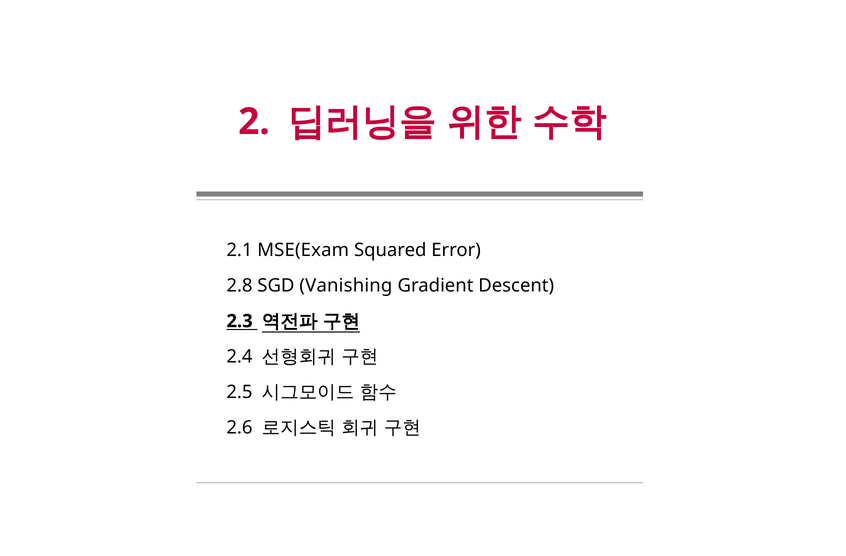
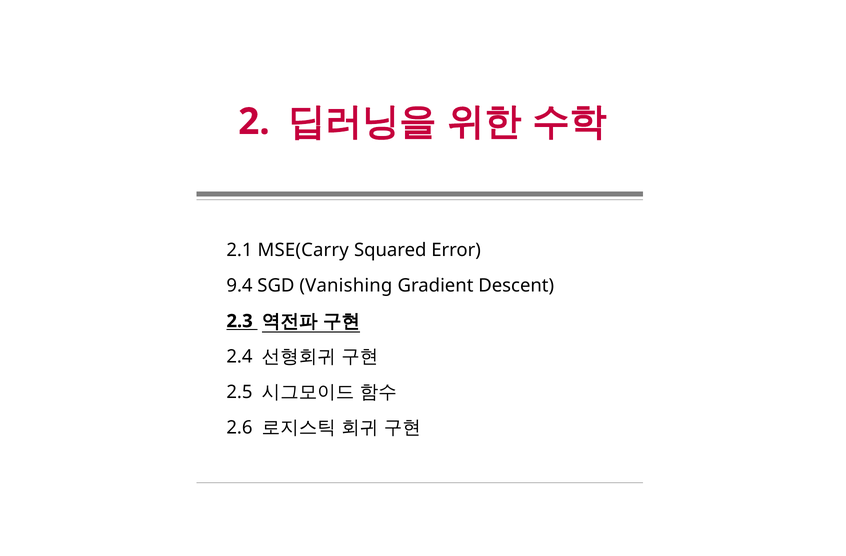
MSE(Exam: MSE(Exam -> MSE(Carry (303, 250)
2.8: 2.8 -> 9.4 (240, 285)
